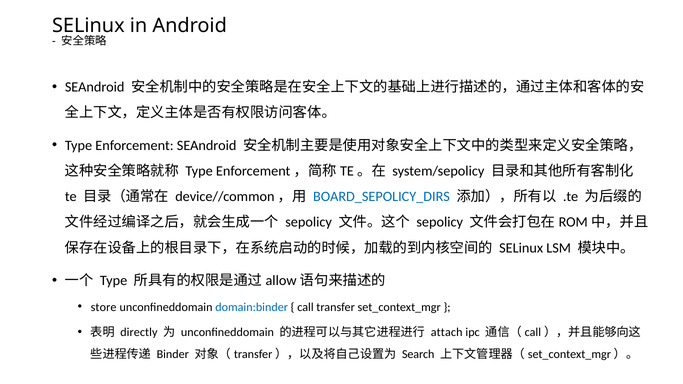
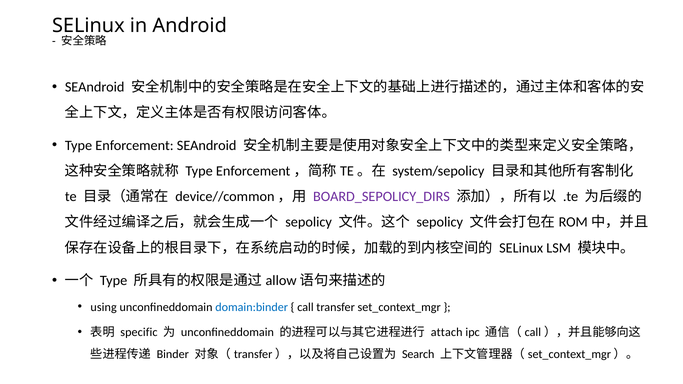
BOARD_SEPOLICY_DIRS colour: blue -> purple (381, 197)
store: store -> using (104, 307)
directly: directly -> specific (139, 333)
